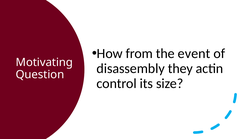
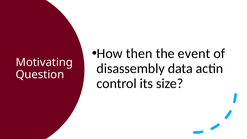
from: from -> then (139, 53)
they: they -> data (180, 68)
